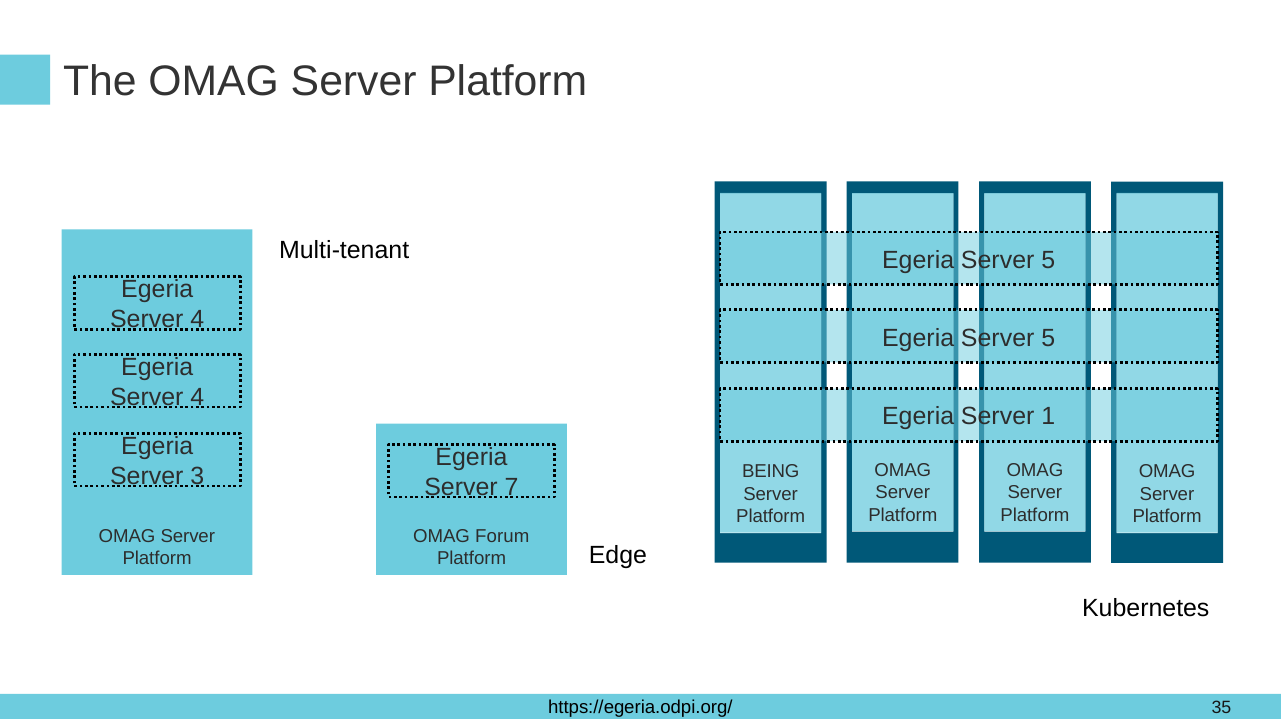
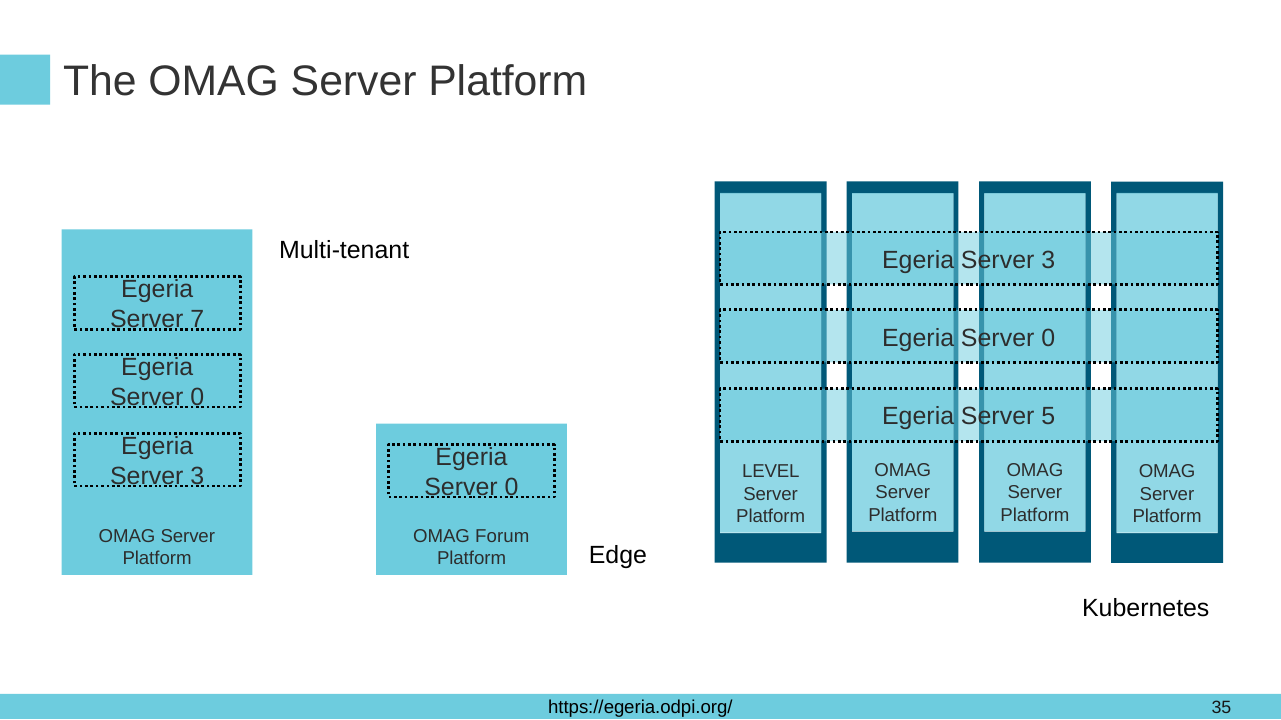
5: 5 -> 3 (1048, 260)
4: 4 -> 7 (197, 320)
5: 5 -> 0 (1048, 338)
4: 4 -> 0 (197, 398)
1: 1 -> 5 (1048, 417)
BEING: BEING -> LEVEL (771, 472)
7: 7 -> 0 (512, 488)
